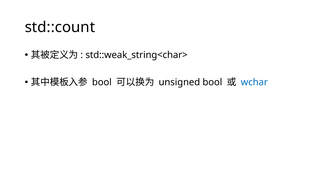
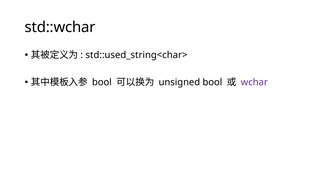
std::count: std::count -> std::wchar (60, 27)
std::weak_string<char>: std::weak_string<char> -> std::used_string<char> (136, 55)
wchar colour: blue -> purple (254, 82)
